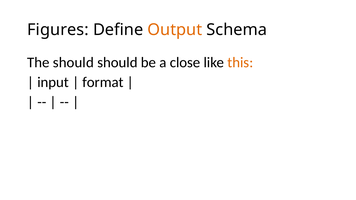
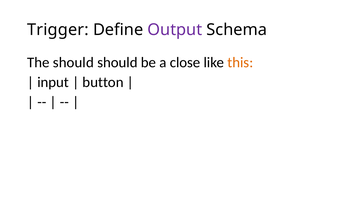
Figures: Figures -> Trigger (58, 30)
Output colour: orange -> purple (175, 30)
format: format -> button (103, 82)
